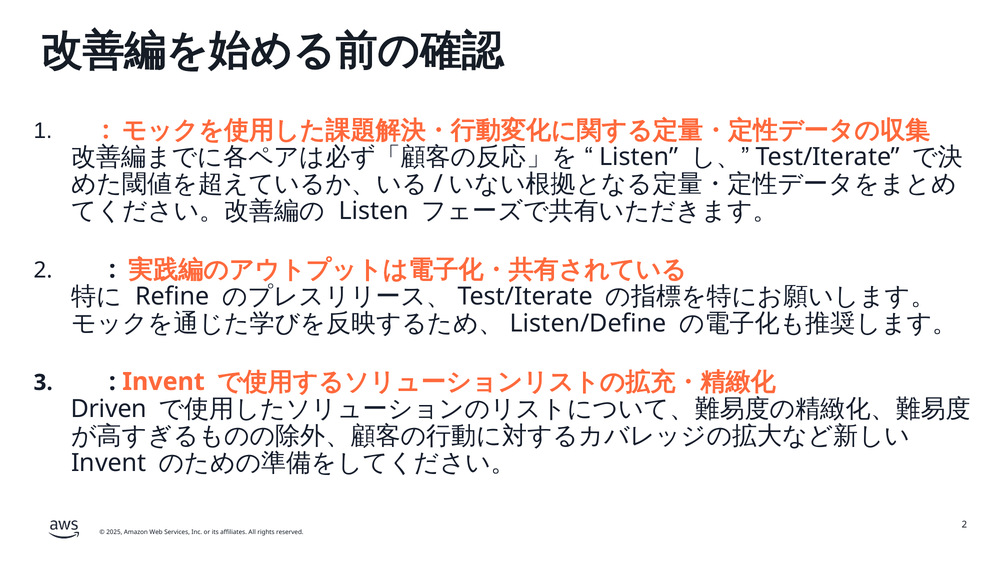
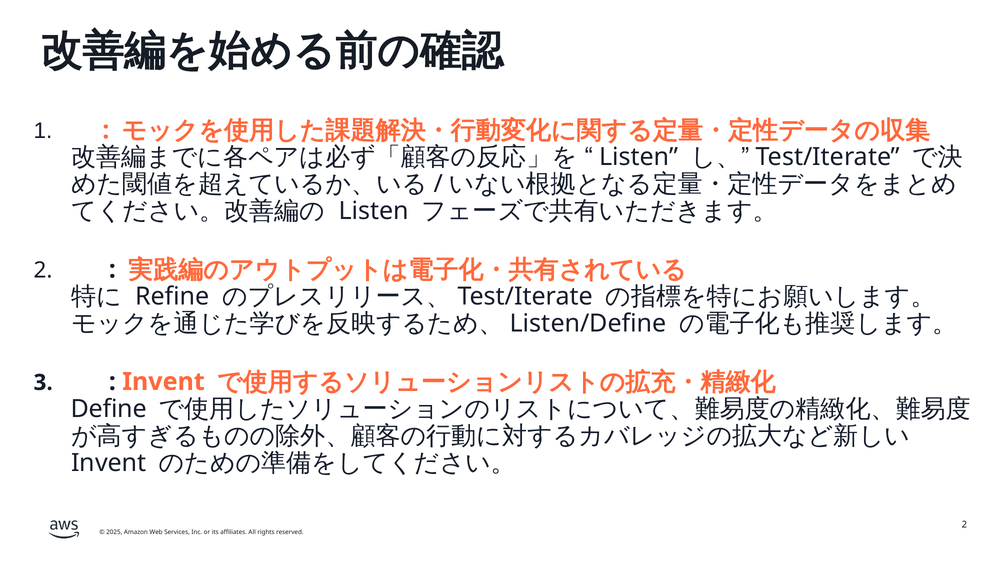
Driven: Driven -> Define (109, 409)
